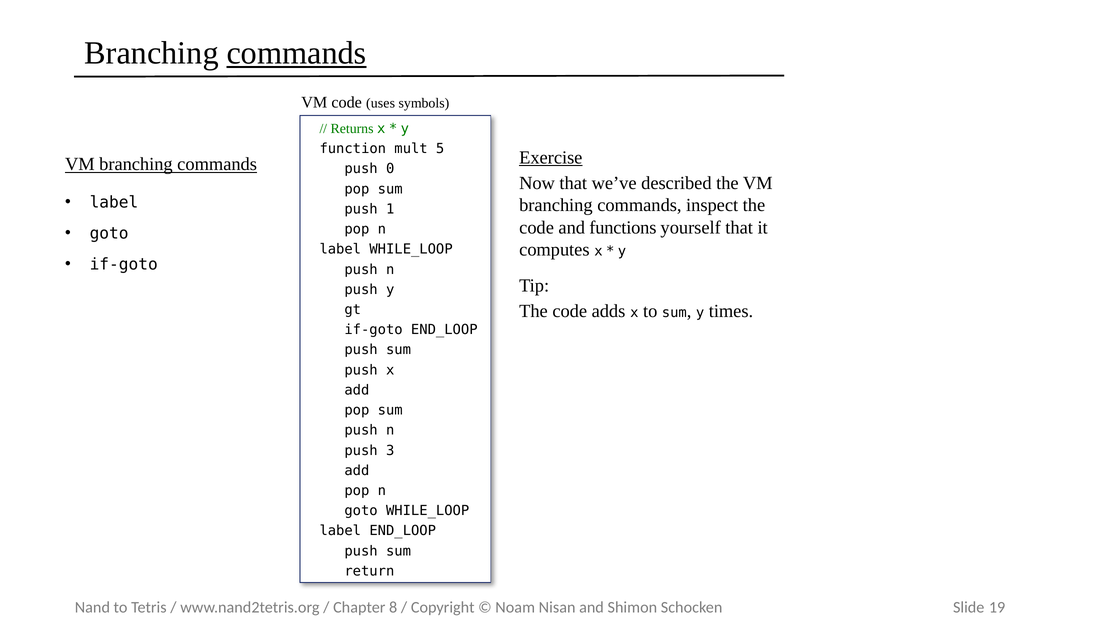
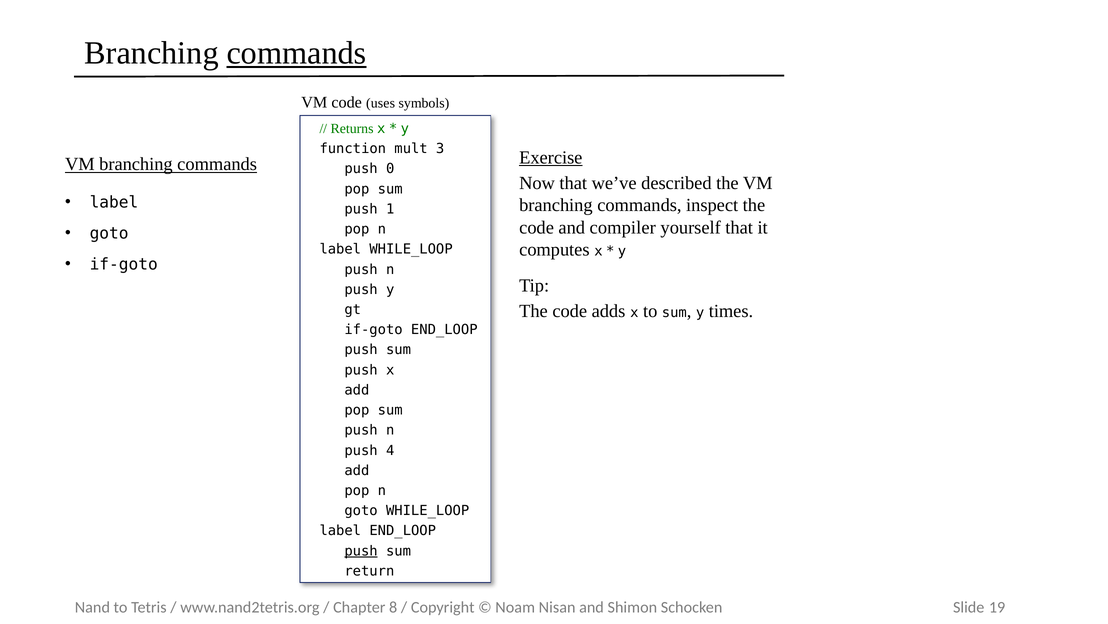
5: 5 -> 3 (440, 149)
and functions: functions -> compiler (623, 227)
3: 3 -> 4 (390, 450)
push underline: none -> present (361, 550)
